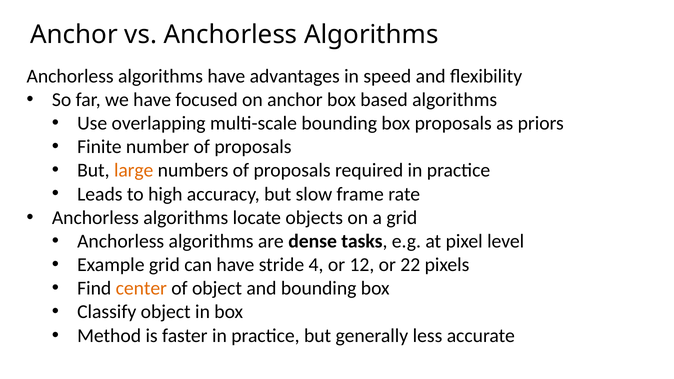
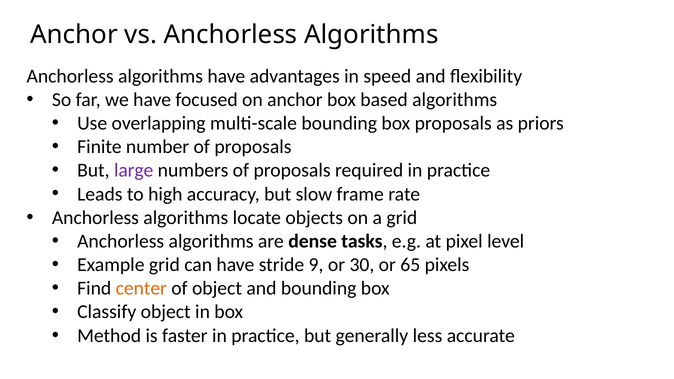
large colour: orange -> purple (134, 170)
4: 4 -> 9 (316, 265)
12: 12 -> 30 (362, 265)
22: 22 -> 65 (410, 265)
